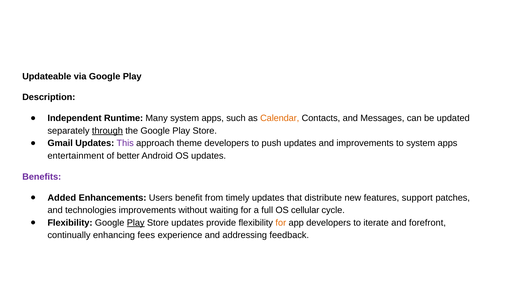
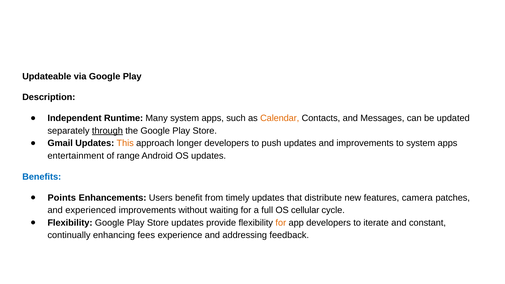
This colour: purple -> orange (125, 143)
theme: theme -> longer (189, 143)
better: better -> range (128, 156)
Benefits colour: purple -> blue (42, 177)
Added: Added -> Points (62, 198)
support: support -> camera (417, 198)
technologies: technologies -> experienced (91, 210)
Play underline: present -> none (136, 223)
forefront: forefront -> constant (427, 223)
